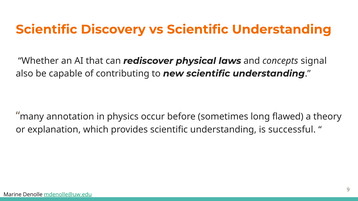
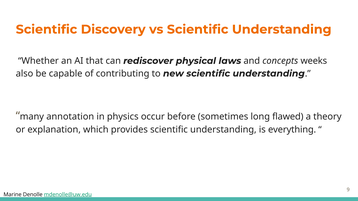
signal: signal -> weeks (314, 61)
successful: successful -> everything (292, 130)
